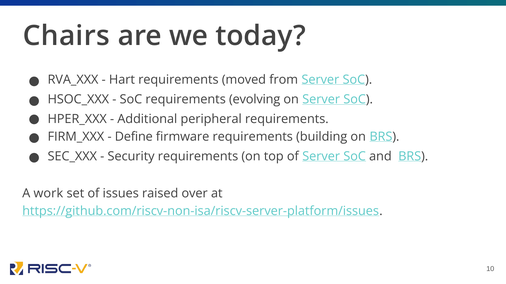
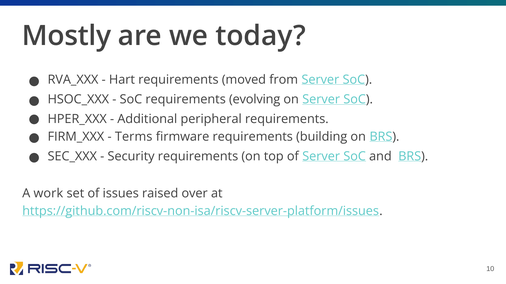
Chairs: Chairs -> Mostly (67, 36)
Define: Define -> Terms (134, 137)
